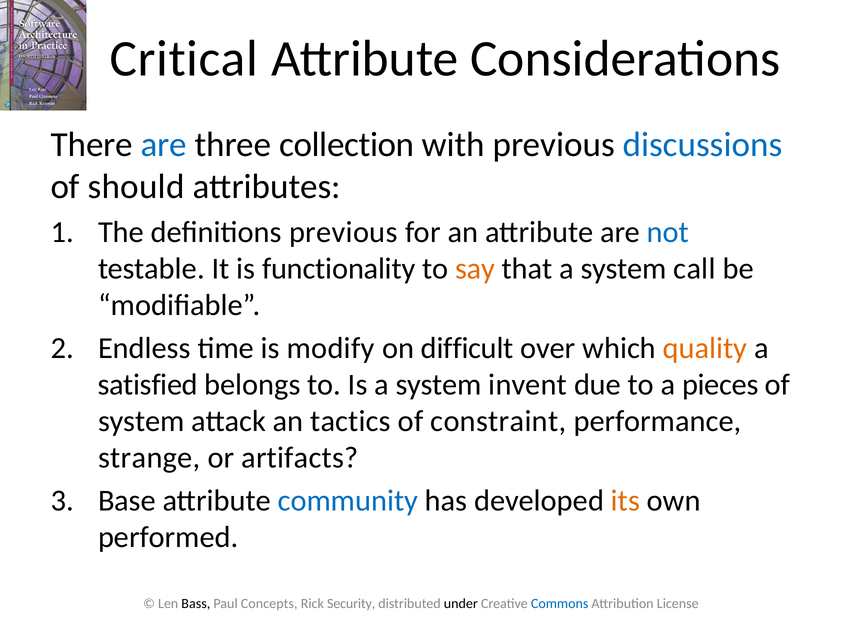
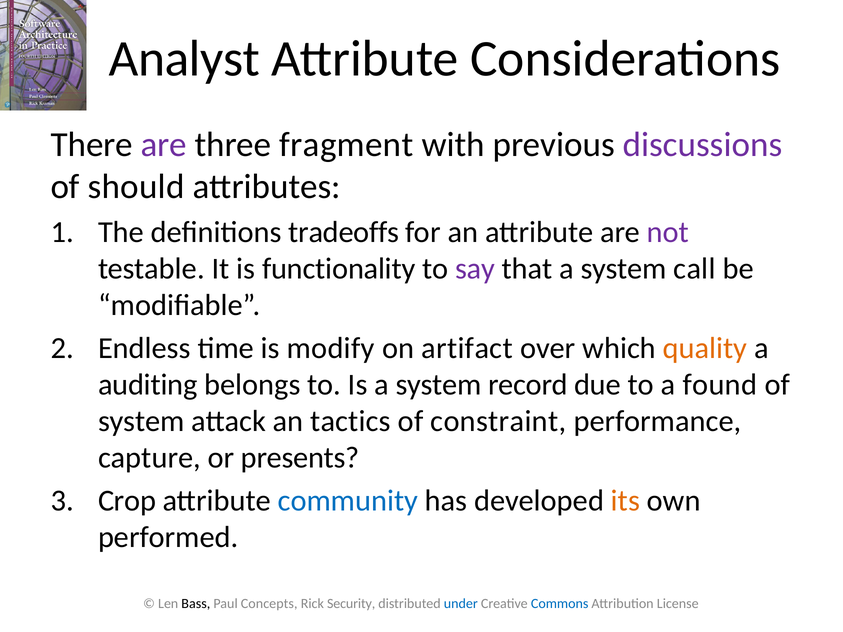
Critical: Critical -> Analyst (184, 59)
are colour: blue -> purple (164, 145)
collection: collection -> fragment (346, 145)
discussions colour: blue -> purple (702, 145)
definitions previous: previous -> tradeoffs (344, 232)
not colour: blue -> purple (668, 232)
say colour: orange -> purple (475, 269)
difficult: difficult -> artifact (467, 349)
satisfied: satisfied -> auditing (148, 385)
invent: invent -> record (528, 385)
pieces: pieces -> found (720, 385)
strange: strange -> capture (149, 458)
artifacts: artifacts -> presents (300, 458)
Base: Base -> Crop (127, 501)
under colour: black -> blue (461, 604)
